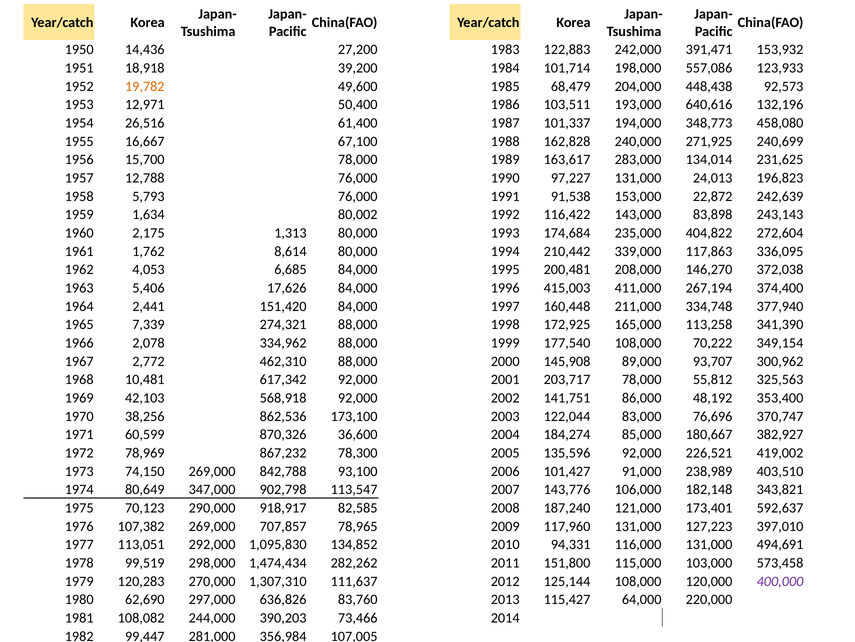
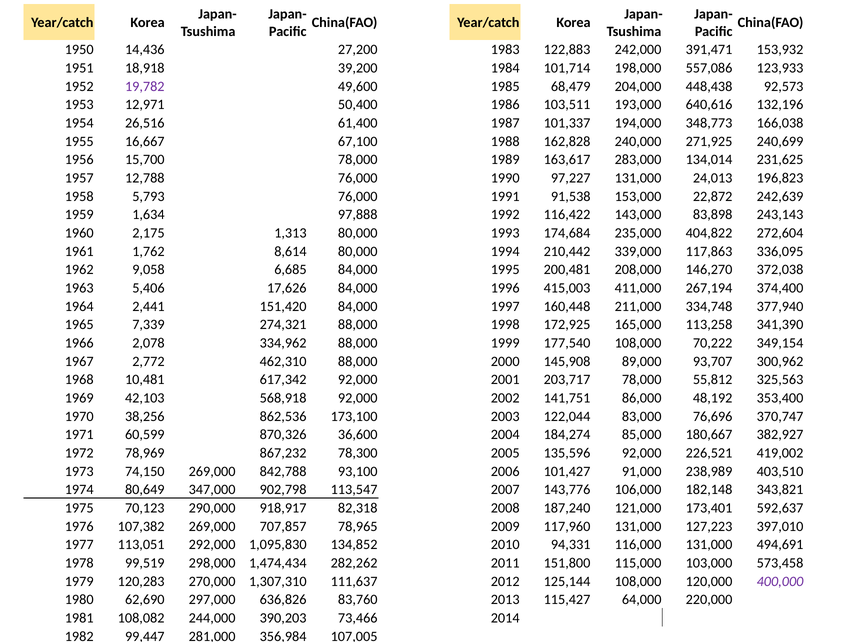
19,782 colour: orange -> purple (145, 86)
458,080: 458,080 -> 166,038 (780, 123)
80,002: 80,002 -> 97,888 (358, 214)
4,053: 4,053 -> 9,058 (148, 269)
82,585: 82,585 -> 82,318 (358, 507)
